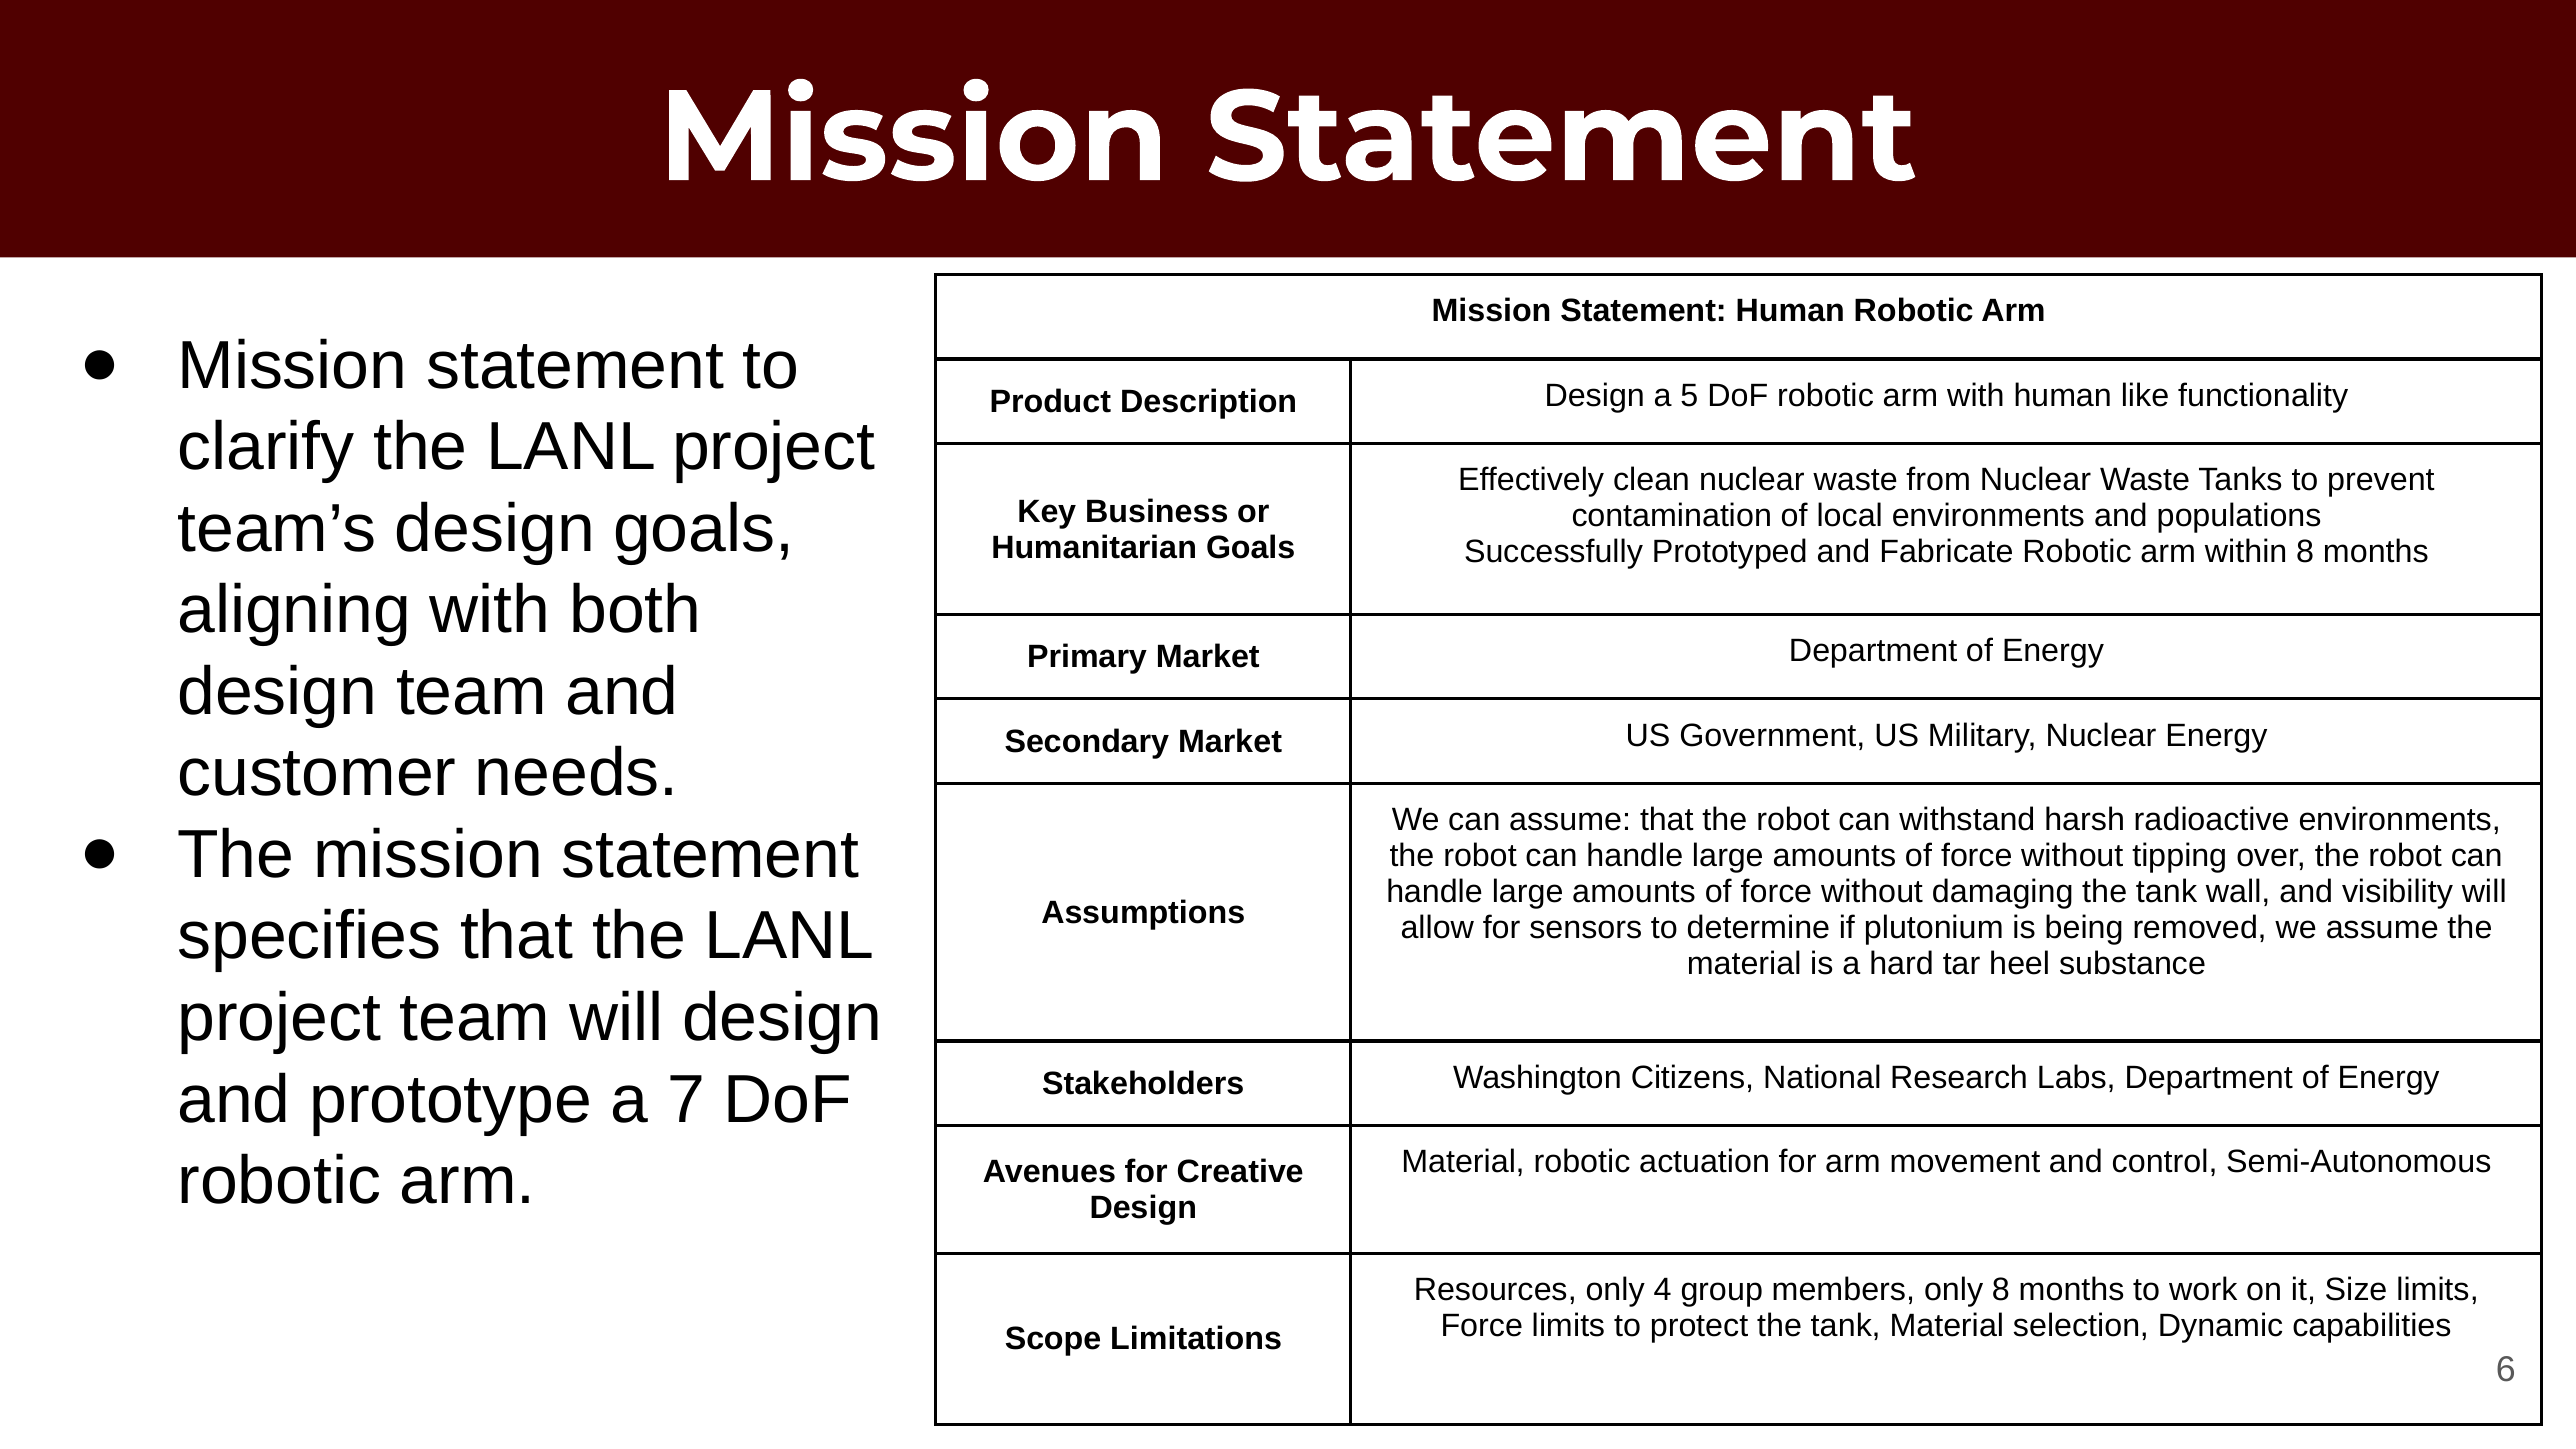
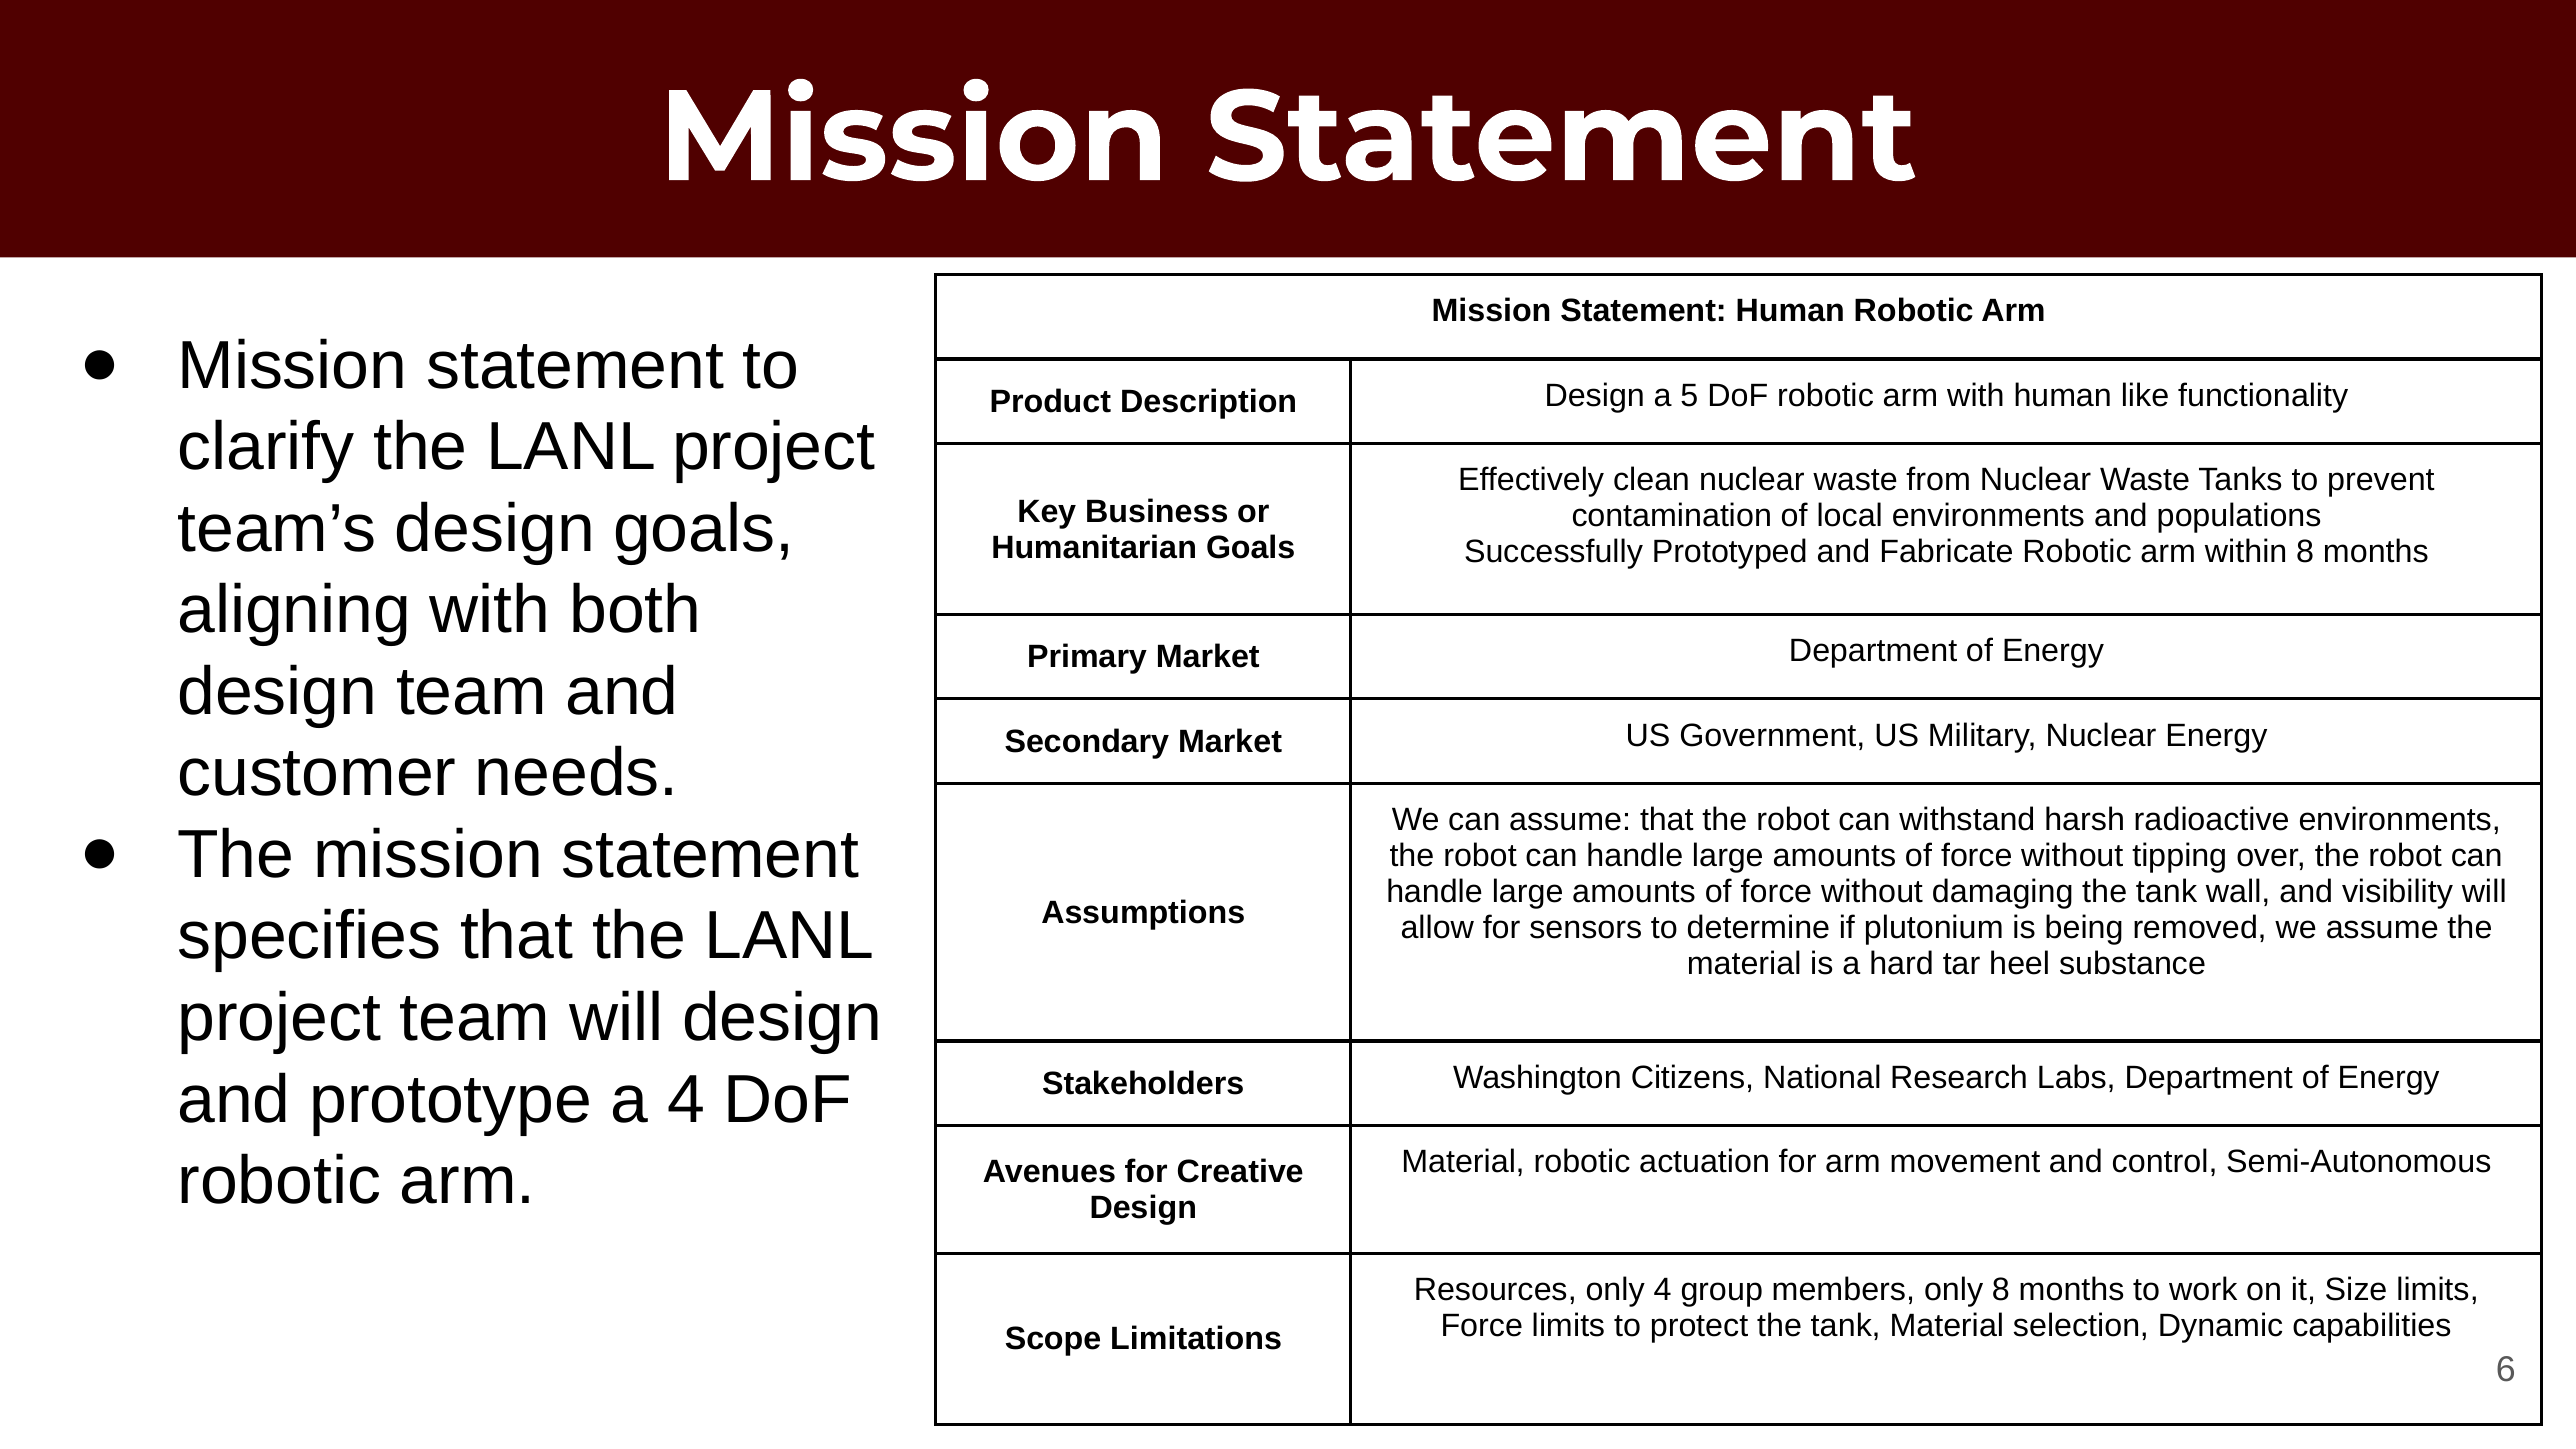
a 7: 7 -> 4 (686, 1100)
